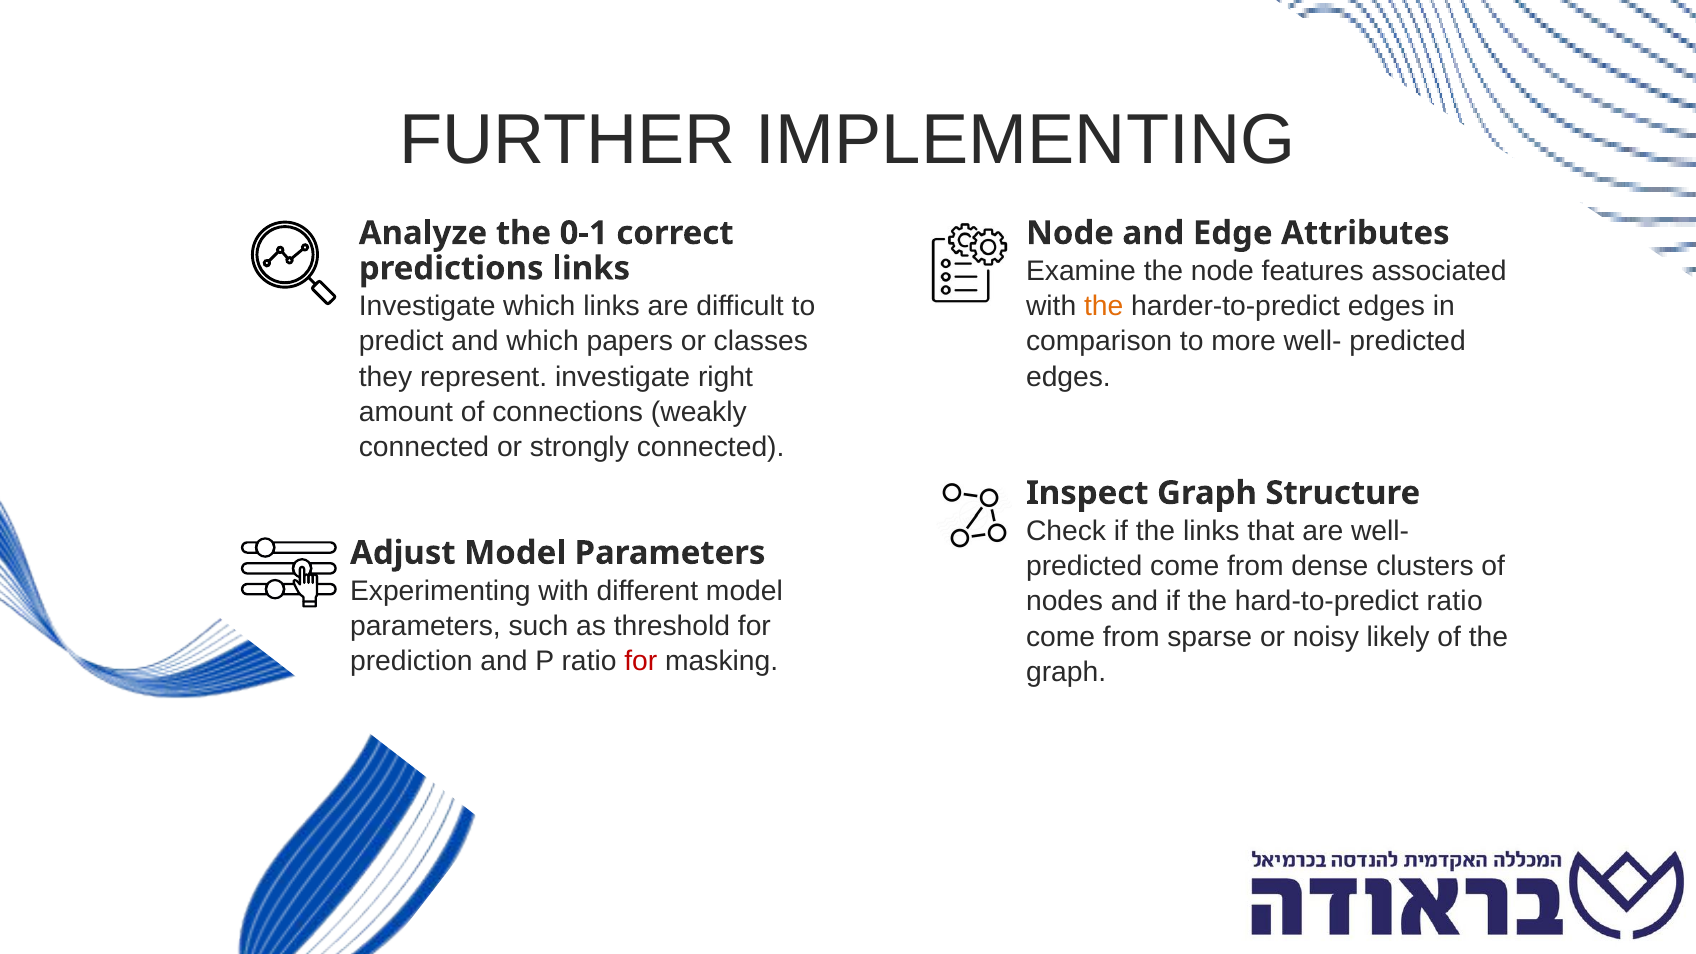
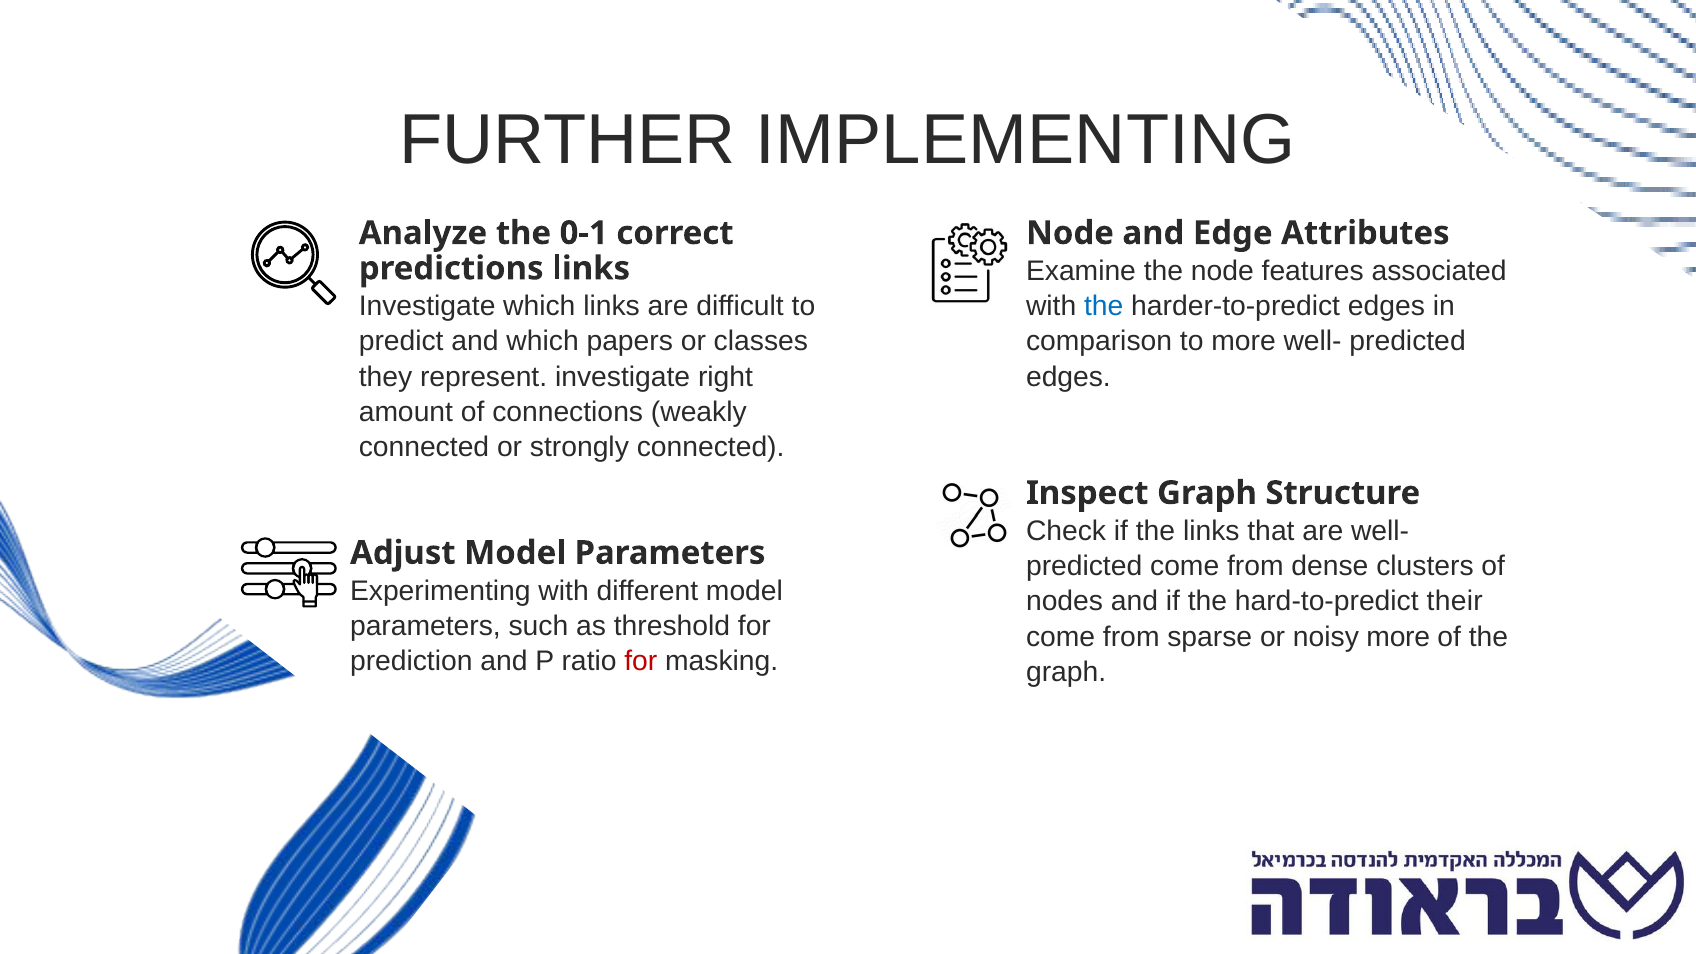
the colour: orange -> blue (1104, 306)
hard-to-predict ratio: ratio -> their (1455, 602)
noisy likely: likely -> more (1398, 637)
